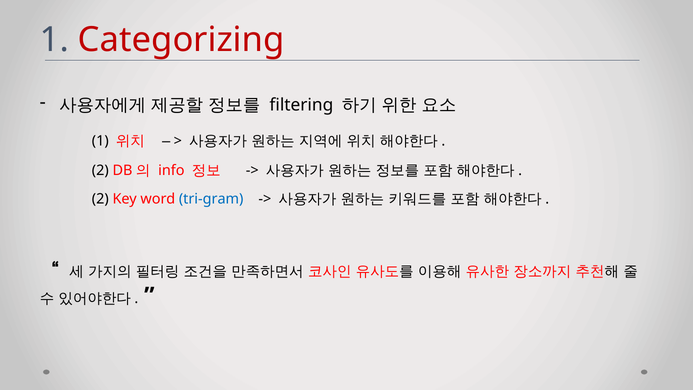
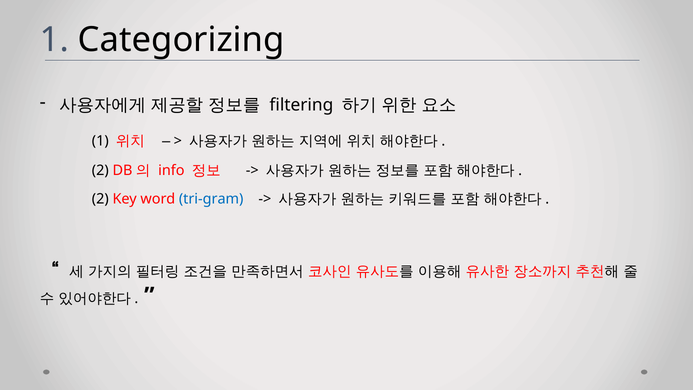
Categorizing colour: red -> black (181, 40)
